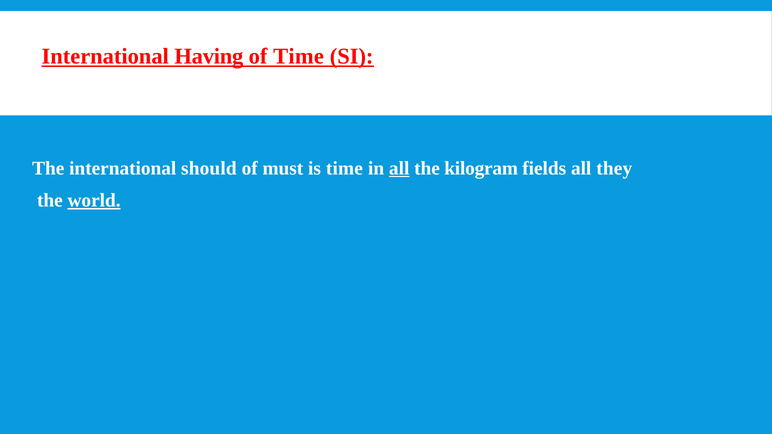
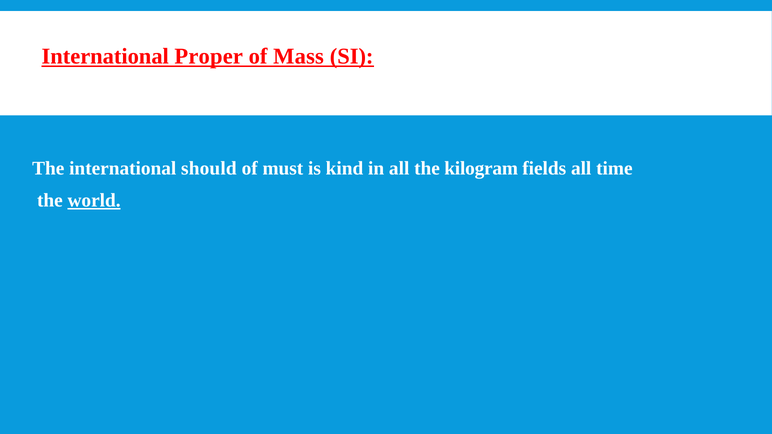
Having: Having -> Proper (209, 56)
of Time: Time -> Mass (299, 56)
is time: time -> kind (345, 168)
all underline: present -> none (399, 168)
they: they -> time (614, 168)
